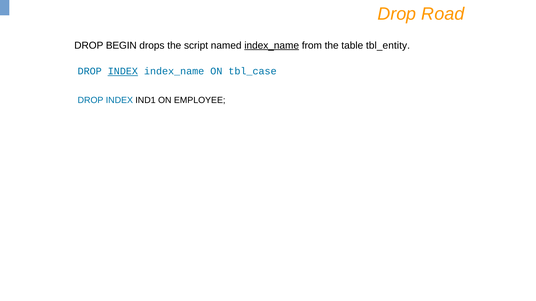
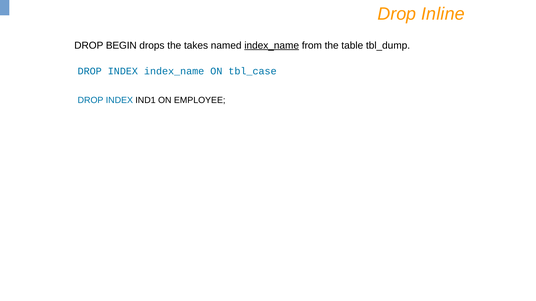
Road: Road -> Inline (443, 14)
script: script -> takes (196, 46)
tbl_entity: tbl_entity -> tbl_dump (388, 46)
INDEX underline: present -> none (123, 71)
